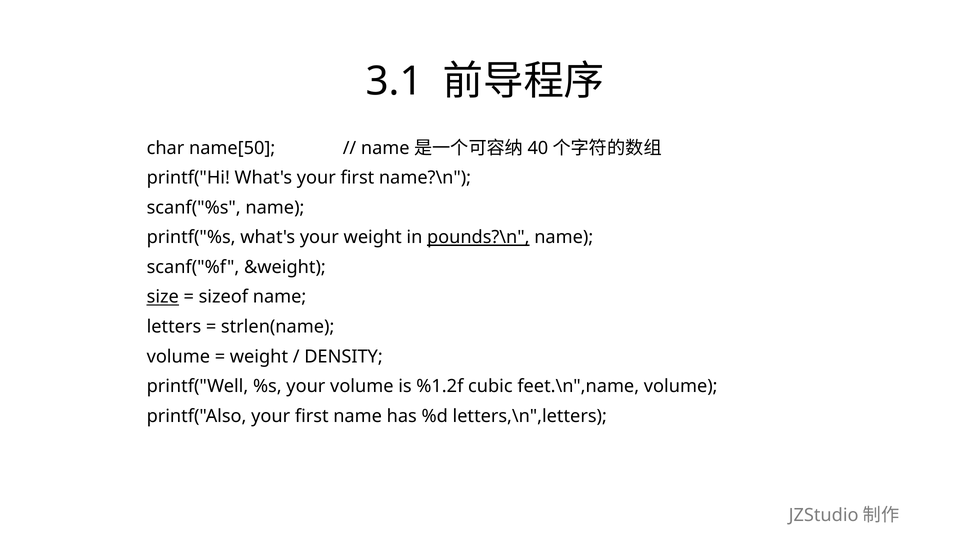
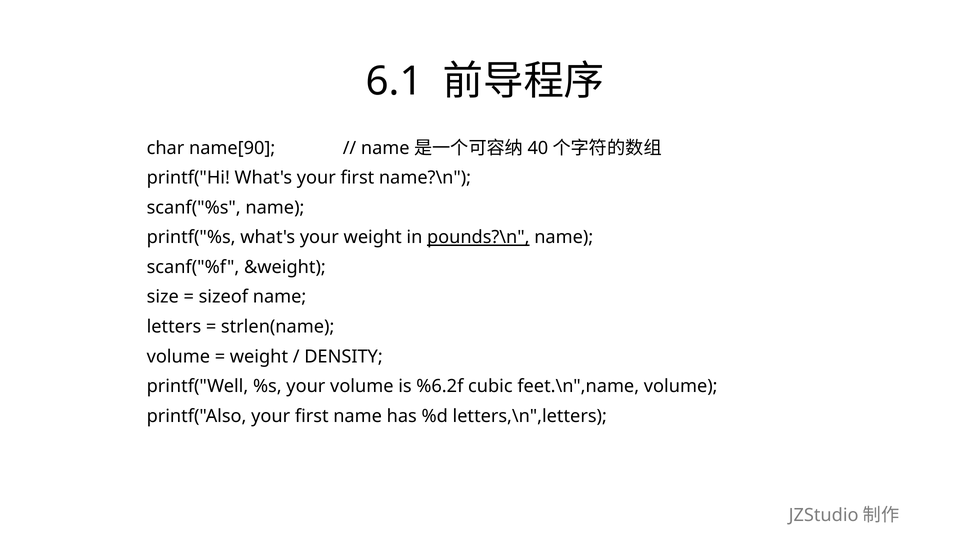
3.1: 3.1 -> 6.1 (394, 81)
name[50: name[50 -> name[90 (232, 148)
size underline: present -> none (163, 297)
%1.2f: %1.2f -> %6.2f (440, 386)
